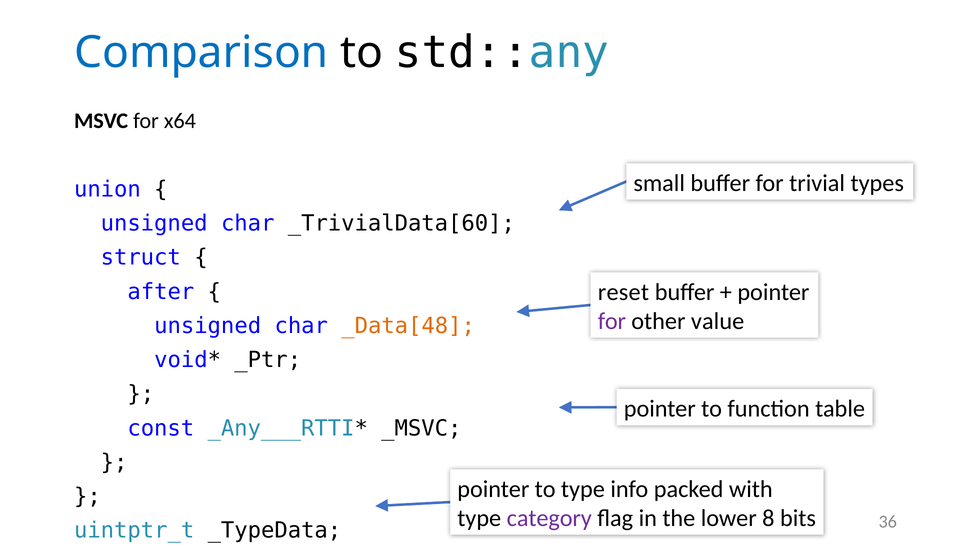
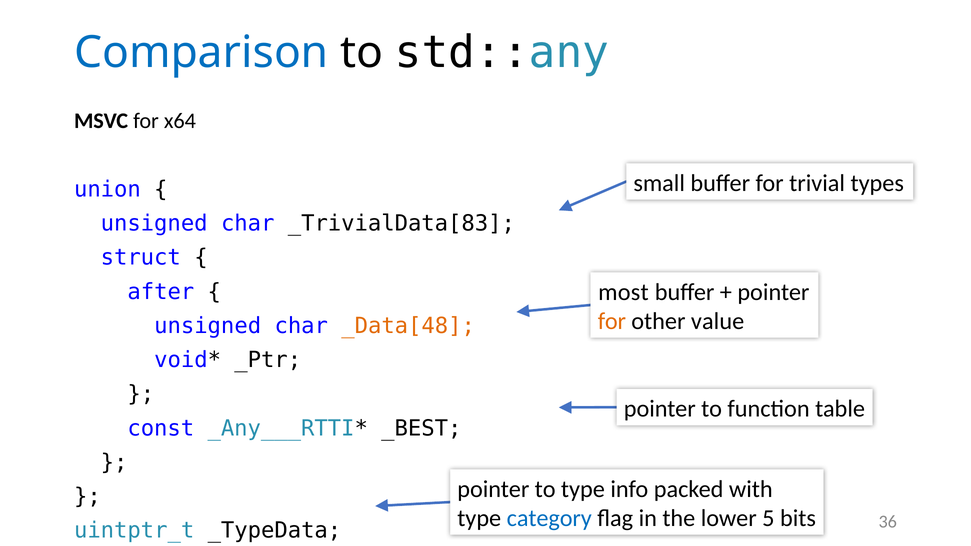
_TrivialData[60: _TrivialData[60 -> _TrivialData[83 (401, 223)
reset: reset -> most (623, 292)
for colour: purple -> orange (612, 321)
_MSVC: _MSVC -> _BEST (421, 428)
category colour: purple -> blue (549, 518)
8: 8 -> 5 (768, 518)
